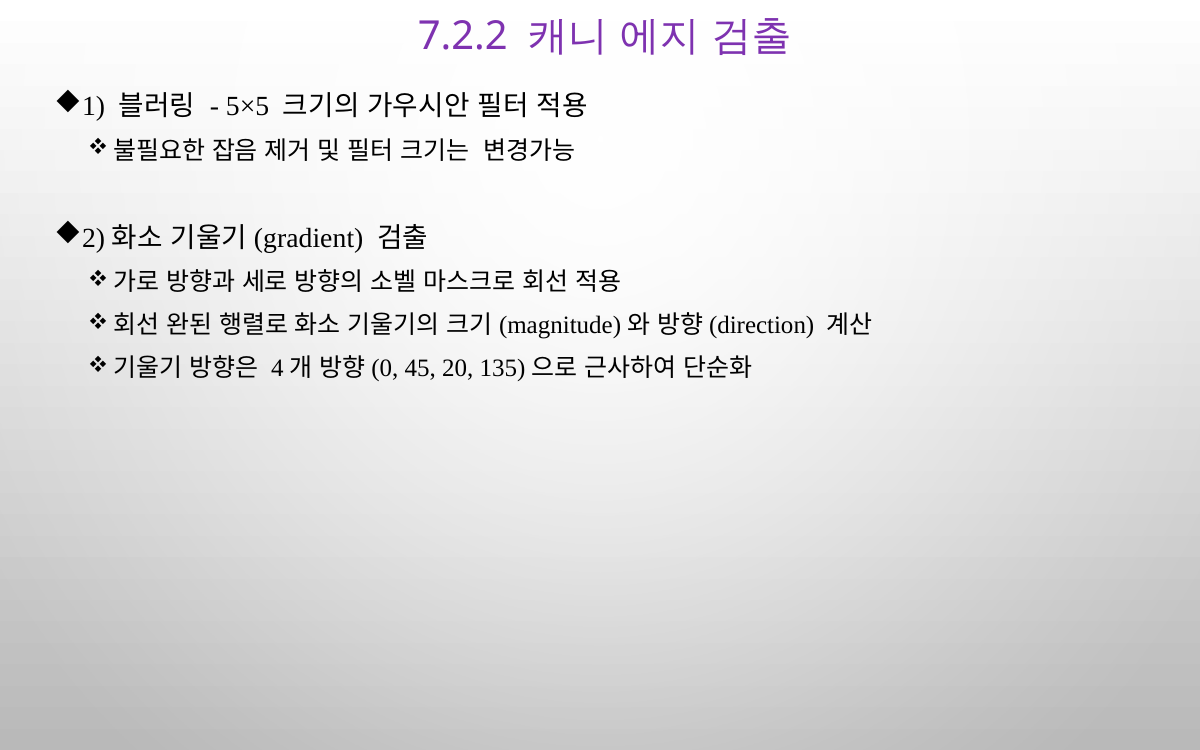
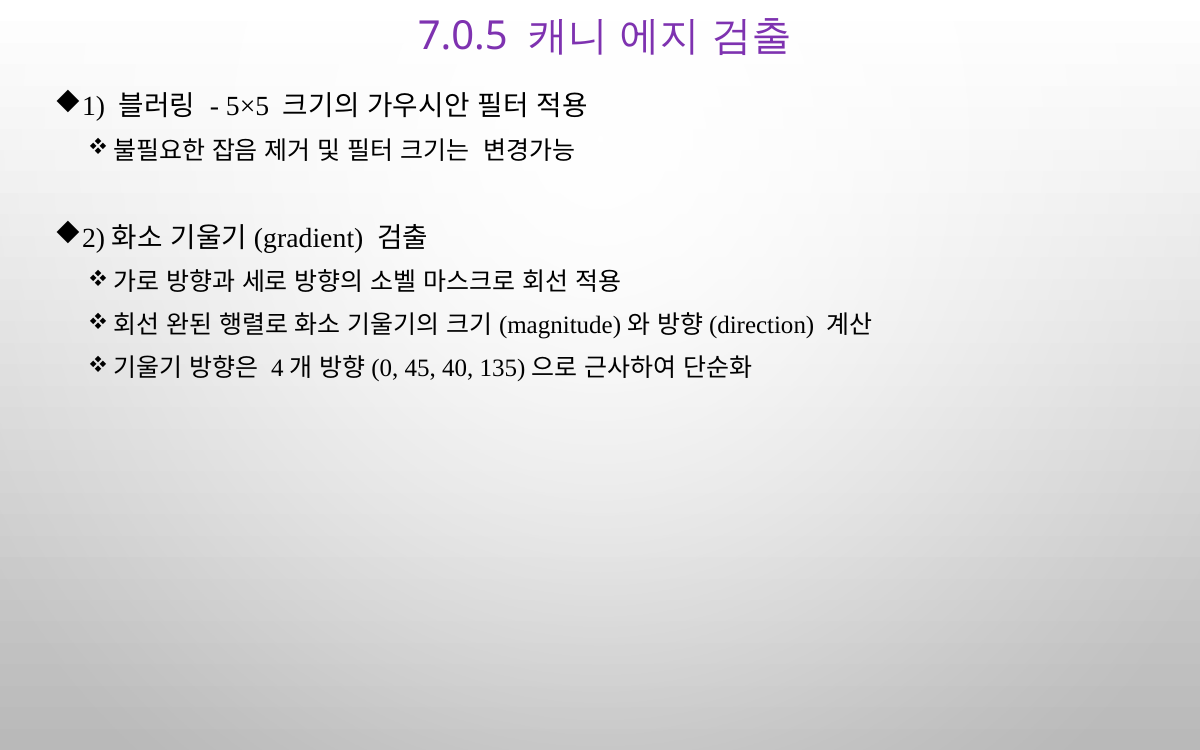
7.2.2: 7.2.2 -> 7.0.5 (463, 37)
20: 20 -> 40 (458, 369)
